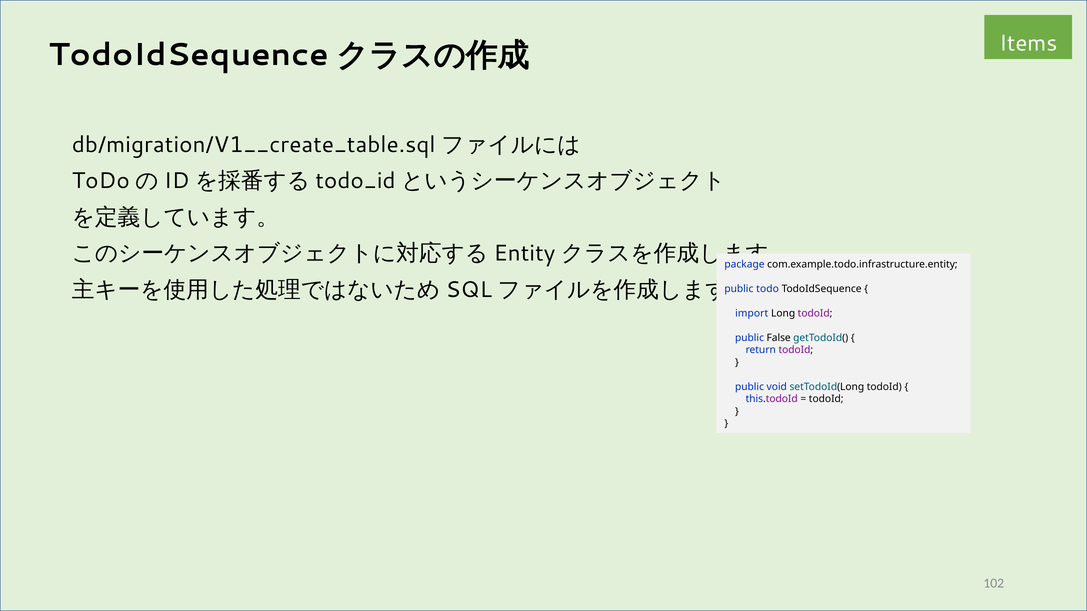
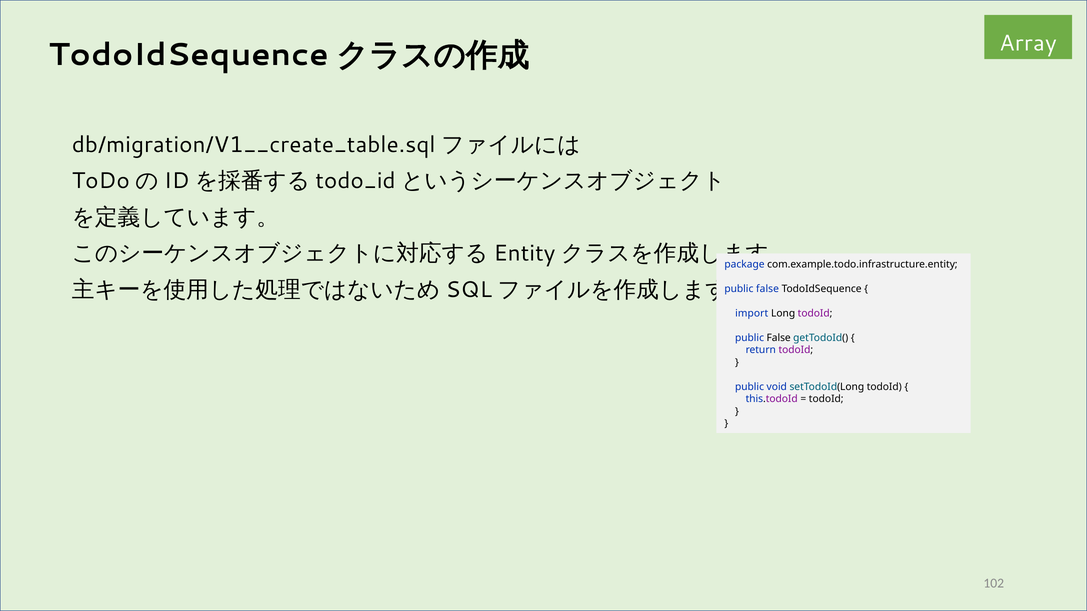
Items: Items -> Array (1028, 43)
todo: todo -> false (768, 289)
